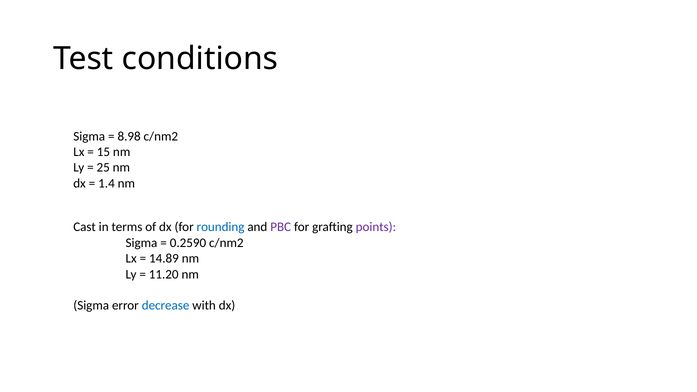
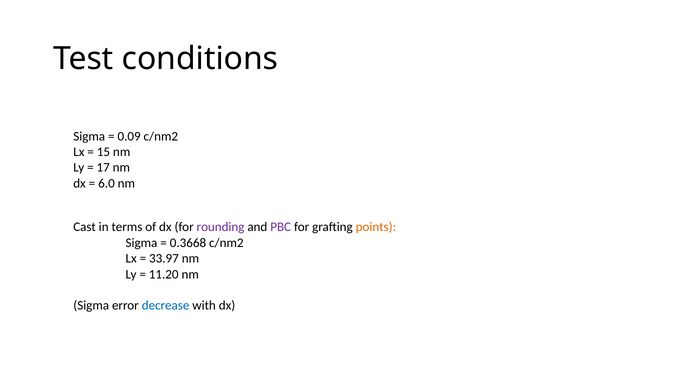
8.98: 8.98 -> 0.09 (129, 136)
25: 25 -> 17 (103, 168)
1.4: 1.4 -> 6.0 (106, 183)
rounding colour: blue -> purple (221, 227)
points colour: purple -> orange (376, 227)
0.2590: 0.2590 -> 0.3668 (188, 243)
14.89: 14.89 -> 33.97 (164, 259)
